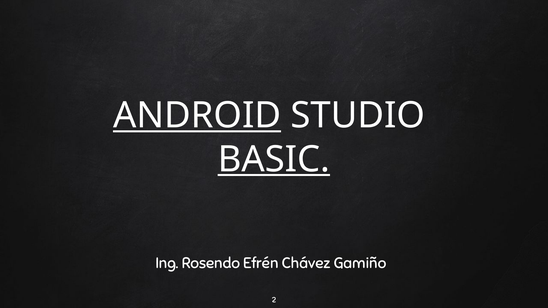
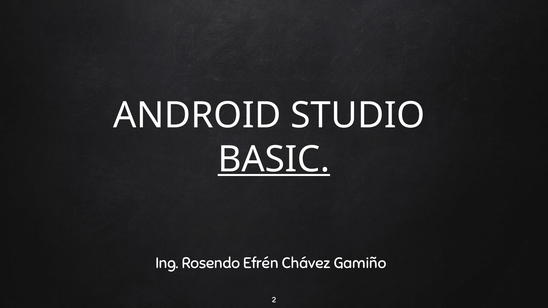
ANDROID underline: present -> none (197, 116)
